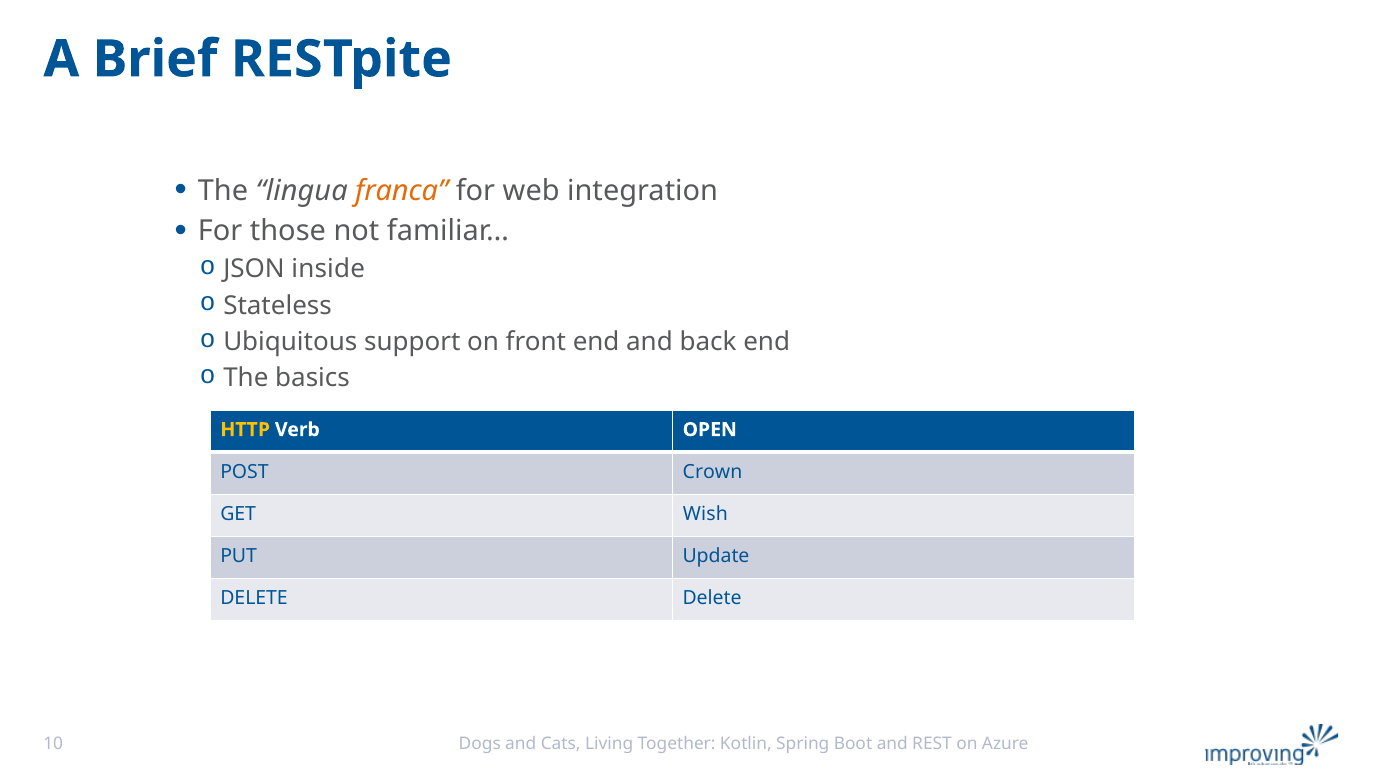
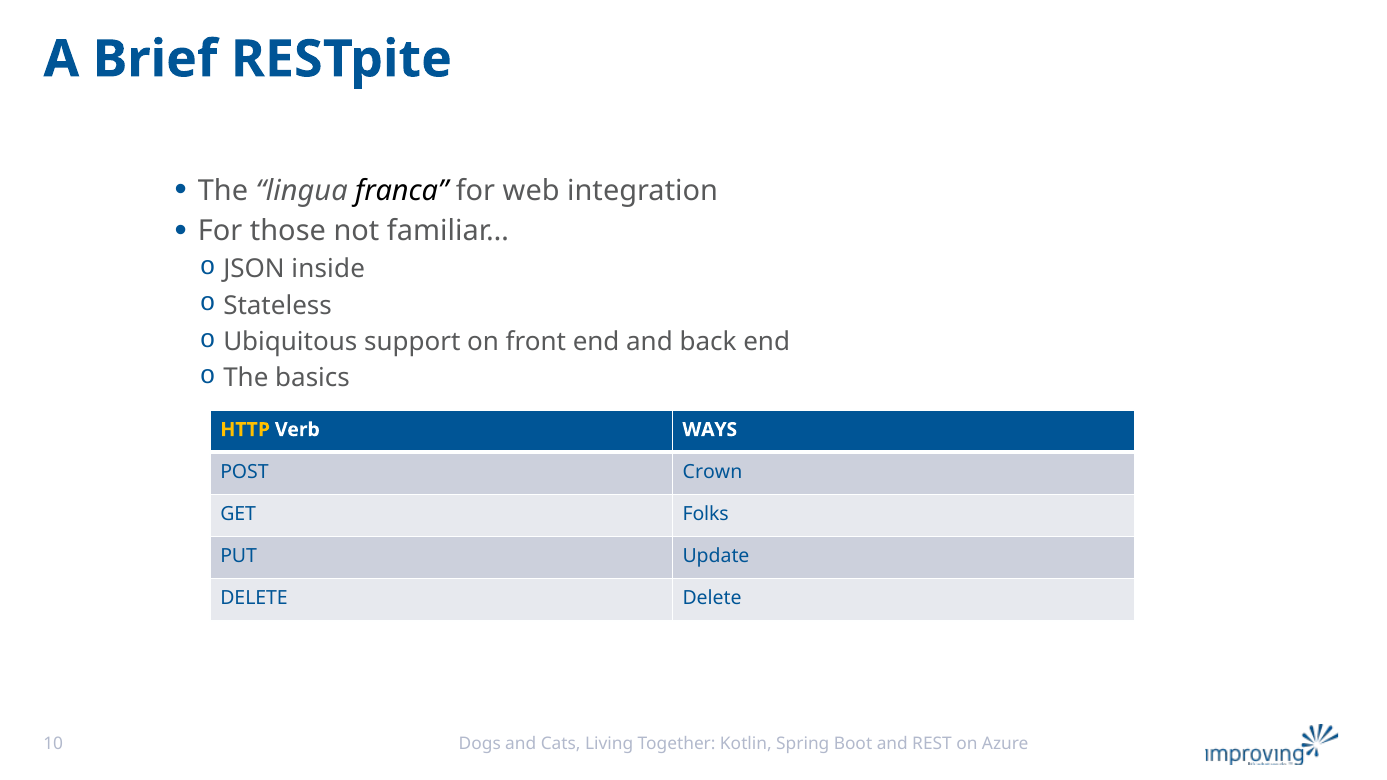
franca colour: orange -> black (402, 191)
OPEN: OPEN -> WAYS (710, 430)
Wish: Wish -> Folks (706, 514)
